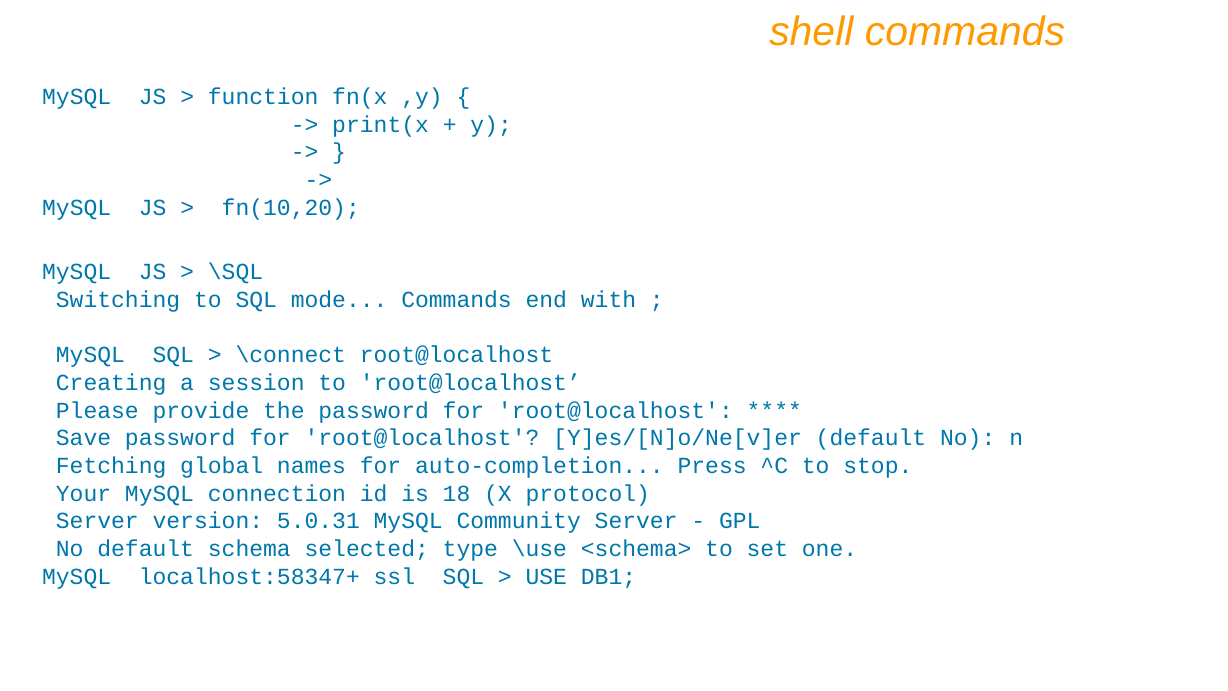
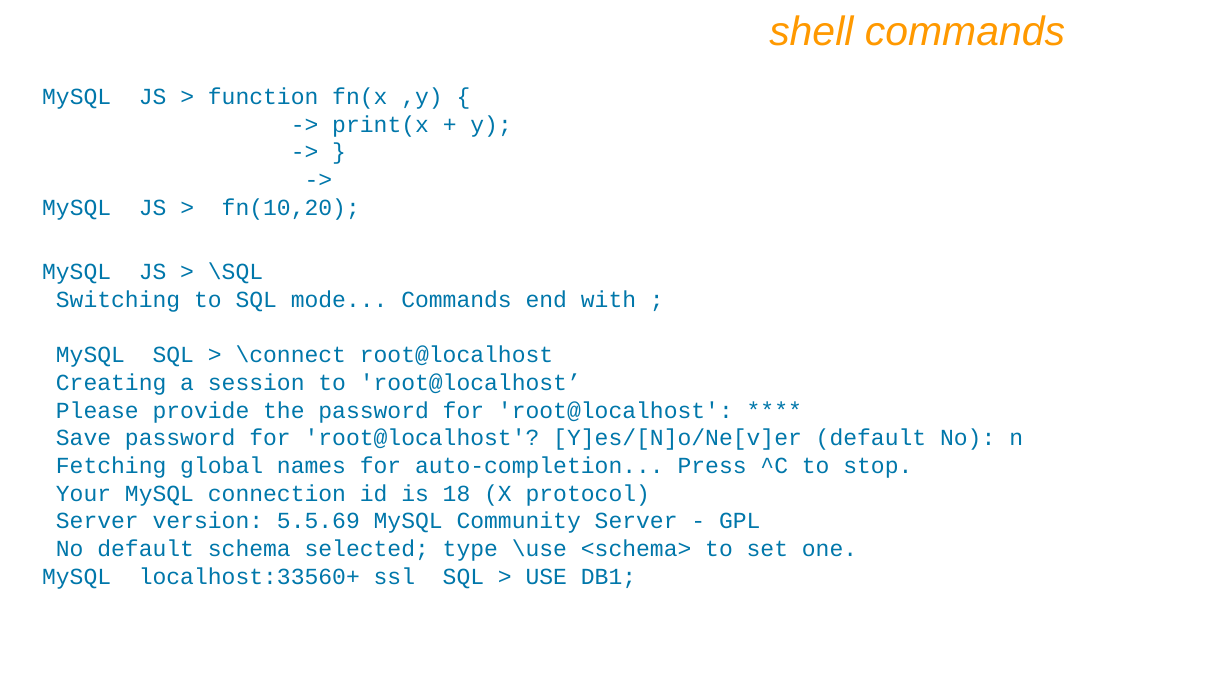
5.0.31: 5.0.31 -> 5.5.69 (318, 521)
localhost:58347+: localhost:58347+ -> localhost:33560+ (249, 576)
